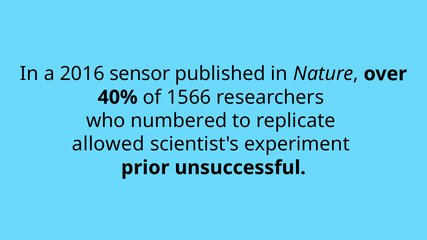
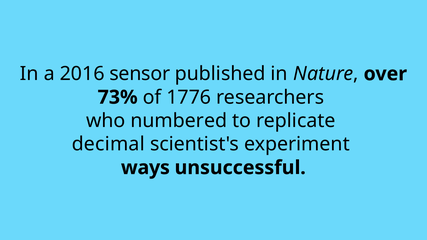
40%: 40% -> 73% (118, 97)
1566: 1566 -> 1776 (189, 97)
allowed: allowed -> decimal (108, 144)
prior: prior -> ways (145, 168)
